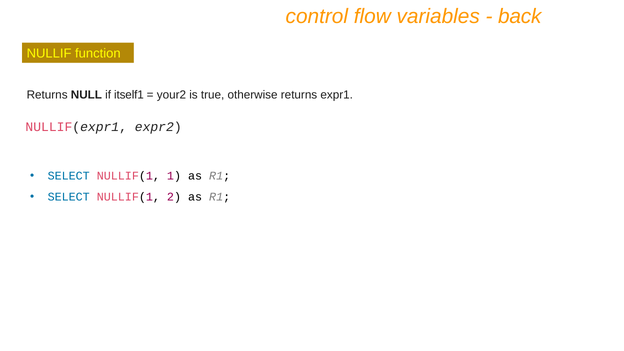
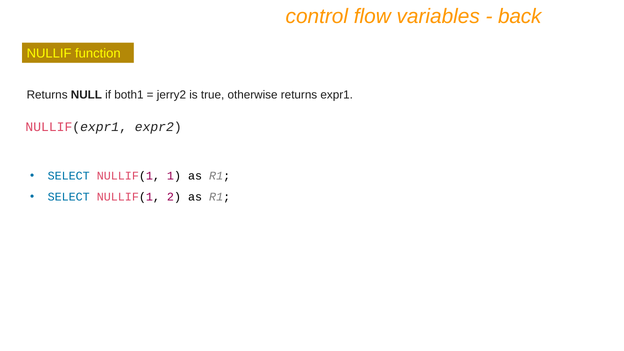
itself1: itself1 -> both1 (129, 95)
your2: your2 -> jerry2 (171, 95)
